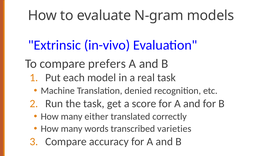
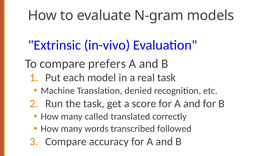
either: either -> called (96, 117)
varieties: varieties -> followed (174, 129)
